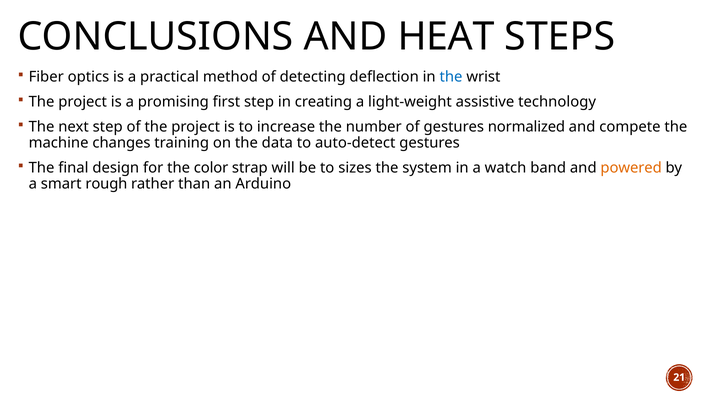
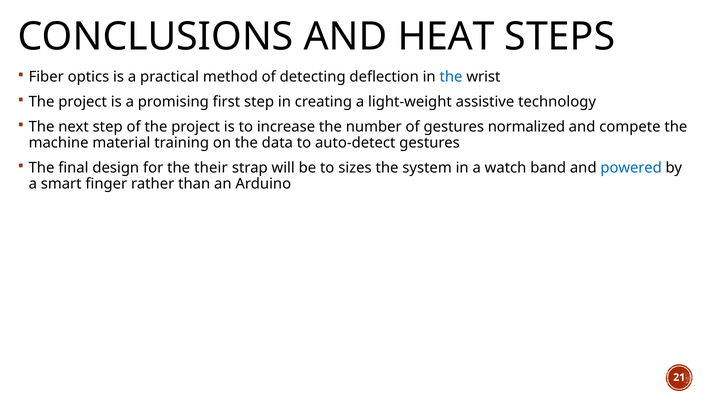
changes: changes -> material (121, 143)
color: color -> their (211, 168)
powered colour: orange -> blue (631, 168)
rough: rough -> finger (106, 184)
